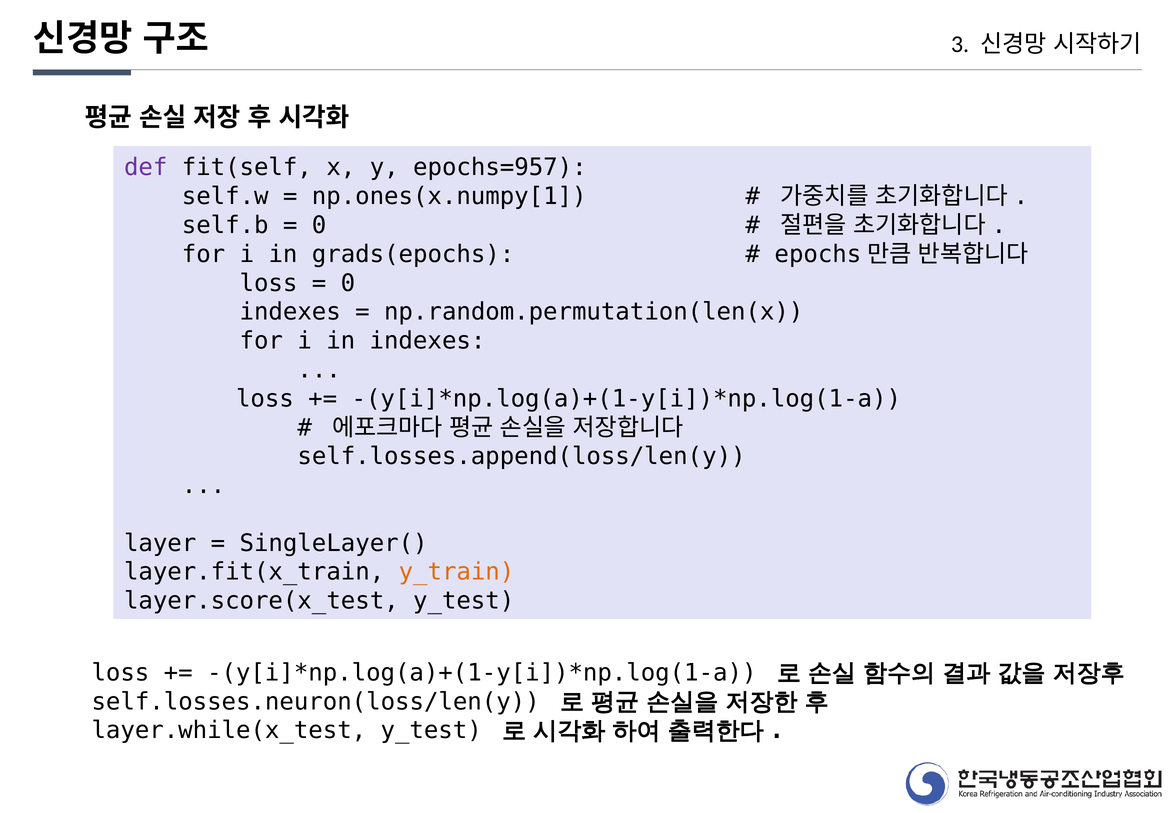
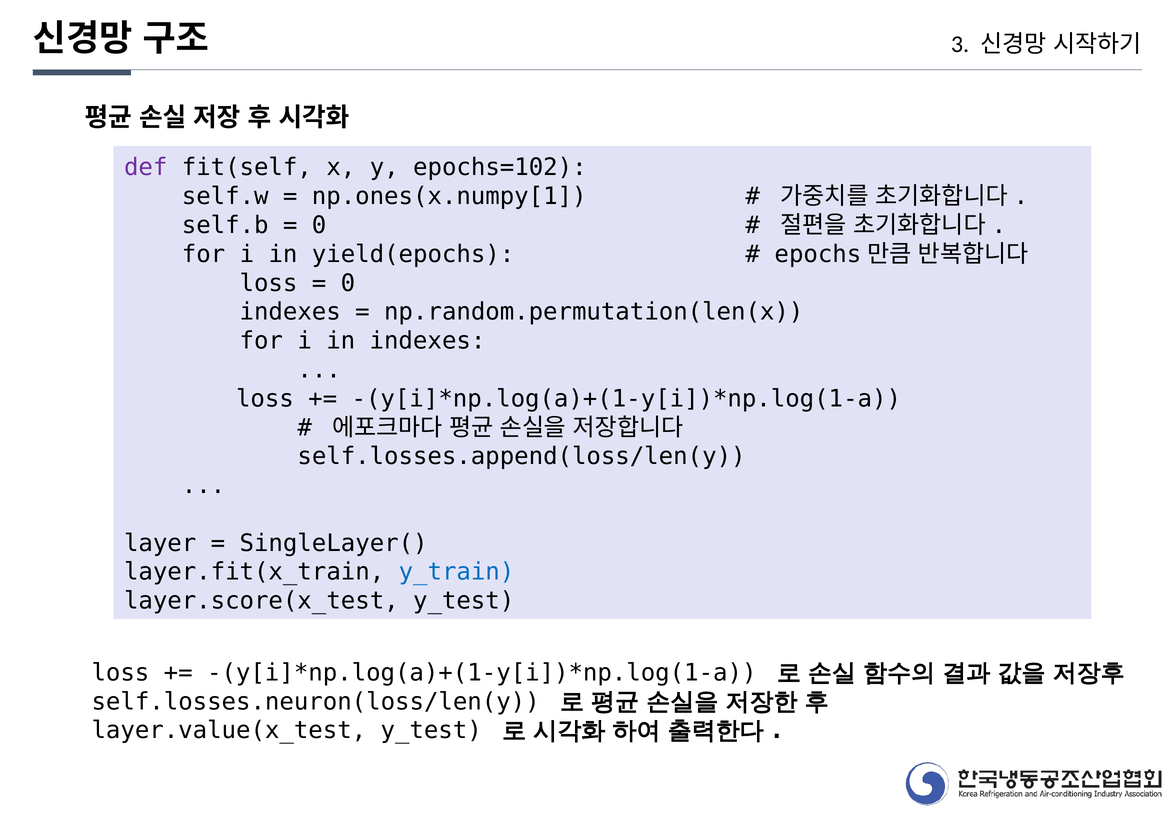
epochs=957: epochs=957 -> epochs=102 (500, 167)
grads(epochs: grads(epochs -> yield(epochs (413, 254)
y_train colour: orange -> blue (456, 572)
layer.while(x_test: layer.while(x_test -> layer.value(x_test (229, 730)
